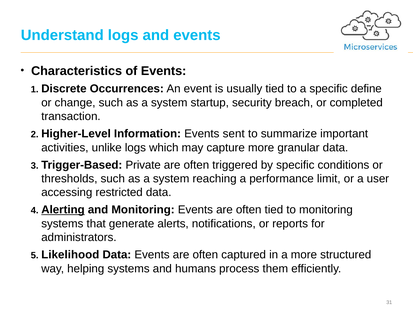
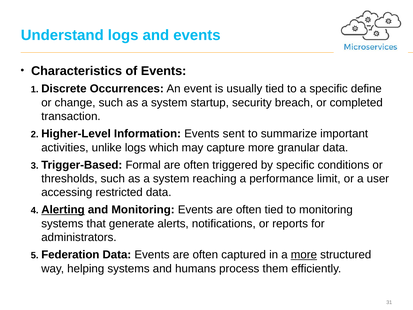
Private: Private -> Formal (143, 165)
Likelihood: Likelihood -> Federation (70, 255)
more underline: none -> present (304, 255)
